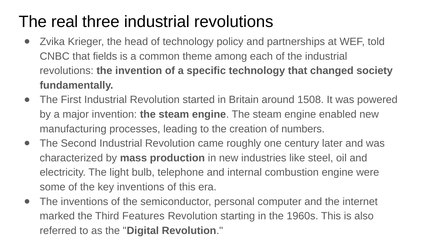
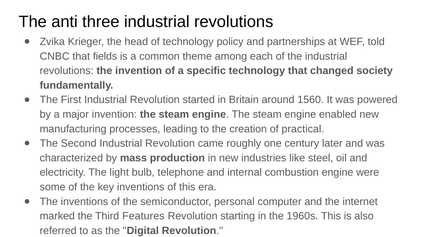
real: real -> anti (65, 22)
1508: 1508 -> 1560 (311, 100)
numbers: numbers -> practical (303, 129)
